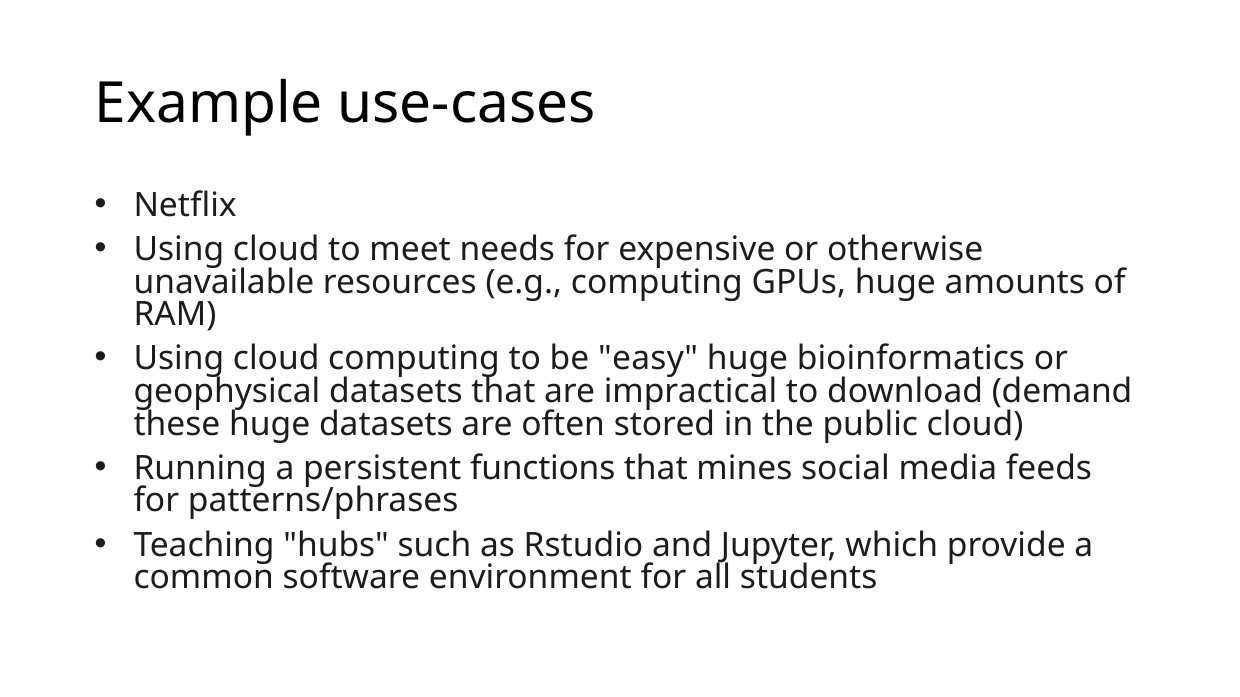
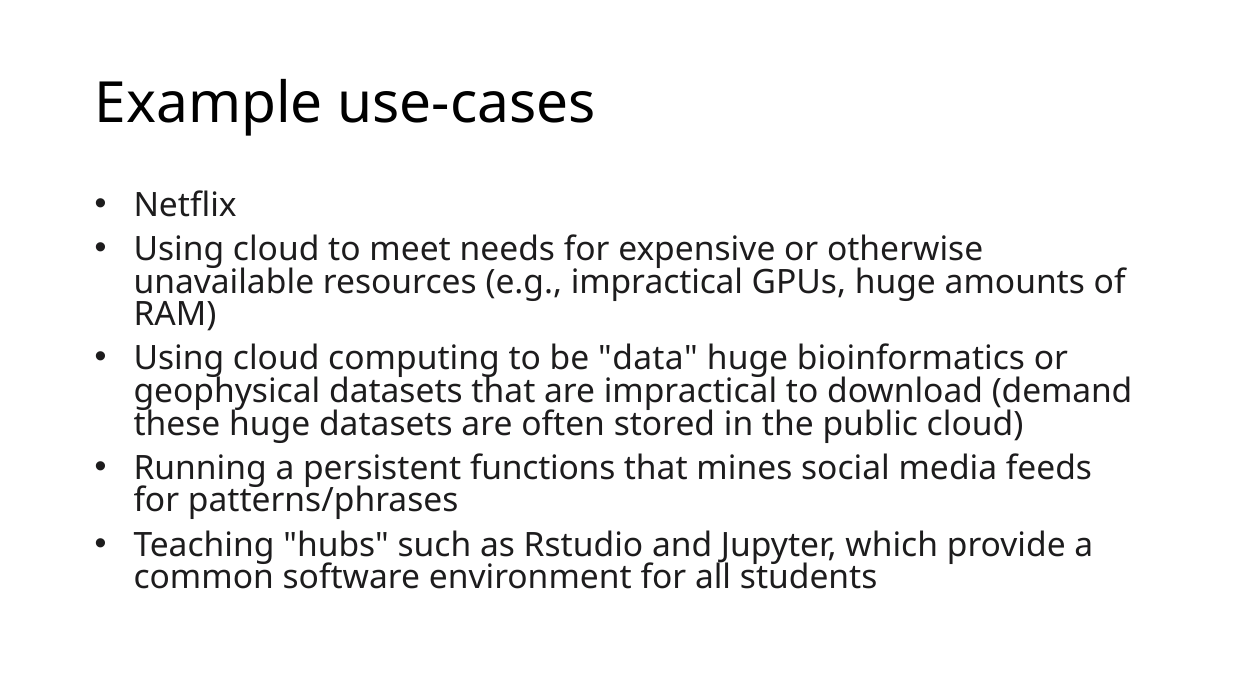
e.g computing: computing -> impractical (657, 282)
easy: easy -> data (648, 359)
